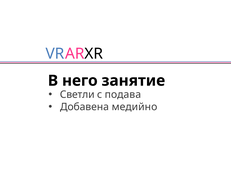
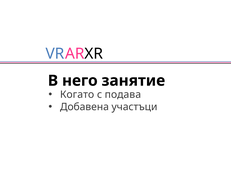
Светли: Светли -> Когато (77, 95)
медийно: медийно -> участъци (135, 107)
